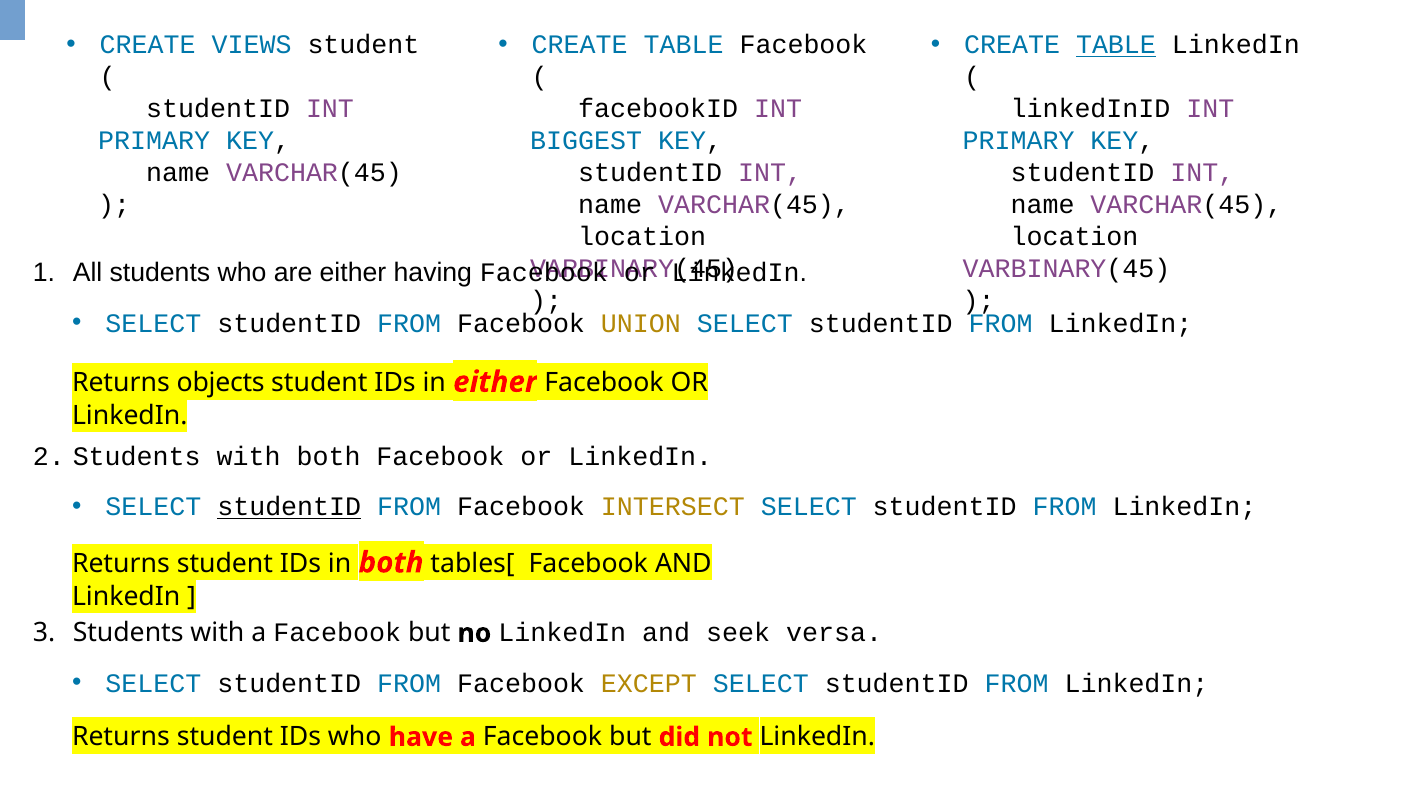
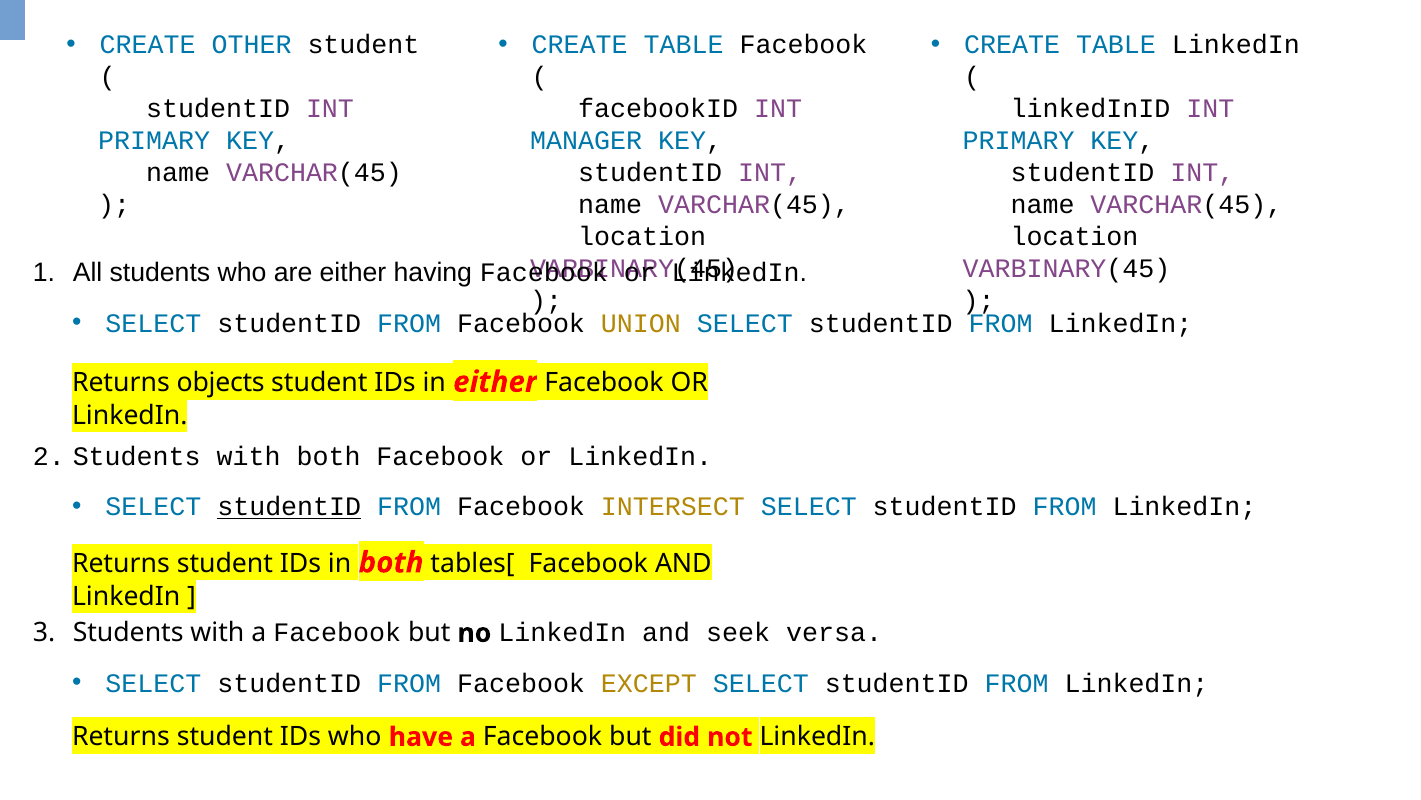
VIEWS: VIEWS -> OTHER (252, 45)
TABLE underline: present -> none (1116, 45)
BIGGEST: BIGGEST -> MANAGER (586, 141)
